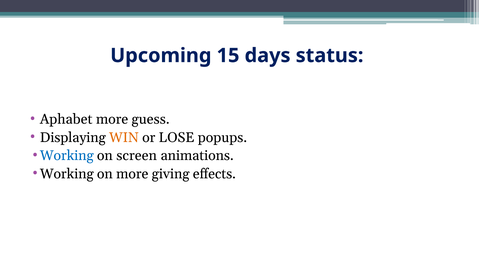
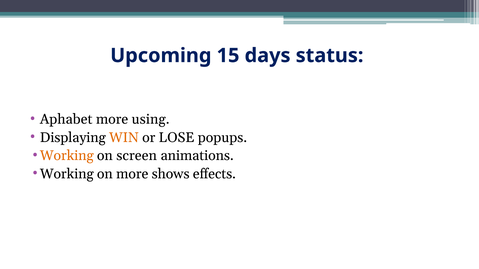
guess: guess -> using (151, 119)
Working colour: blue -> orange (67, 156)
giving: giving -> shows (171, 174)
